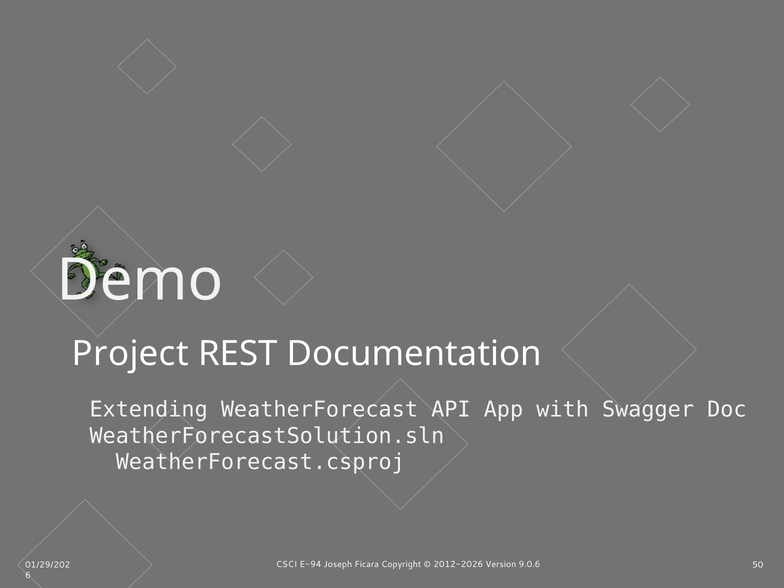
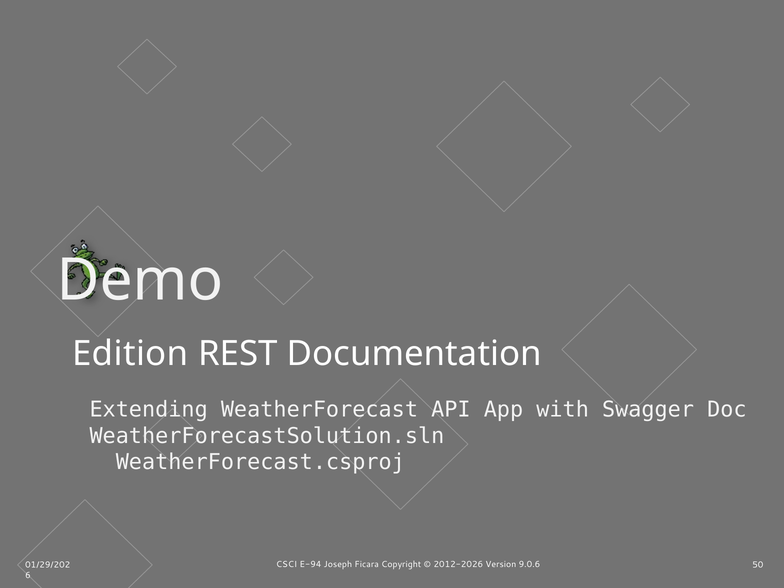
Project: Project -> Edition (130, 354)
